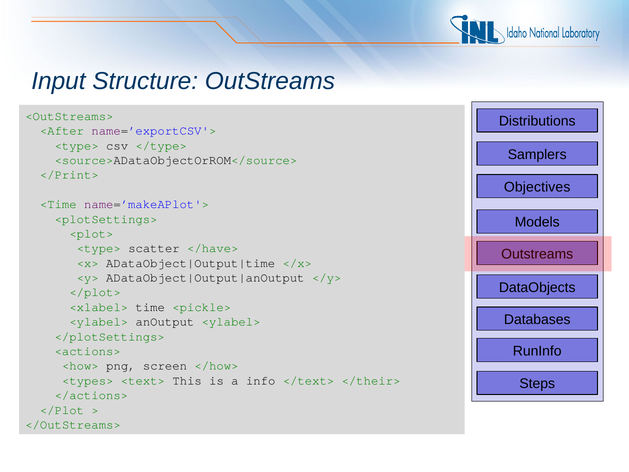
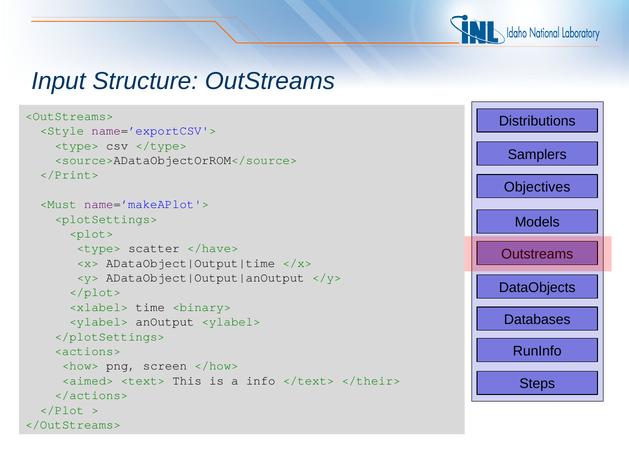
<After: <After -> <Style (62, 131)
<Time: <Time -> <Must (58, 204)
<pickle>: <pickle> -> <binary> (202, 307)
<types>: <types> -> <aimed> (88, 380)
